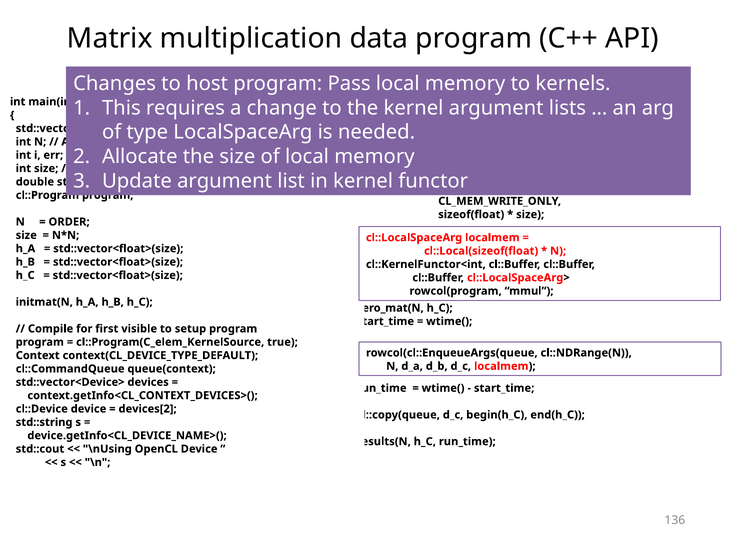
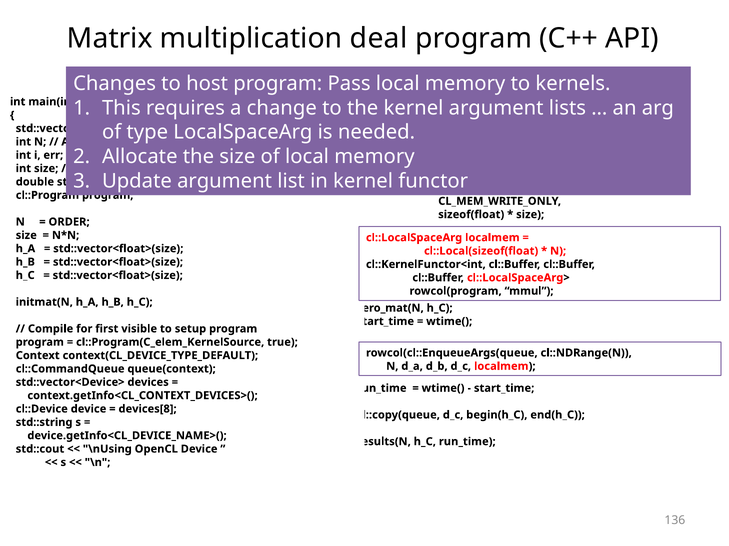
multiplication data: data -> deal (379, 38)
devices[2: devices[2 -> devices[8 (148, 409)
